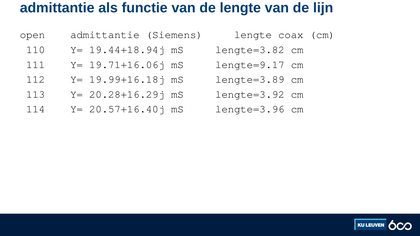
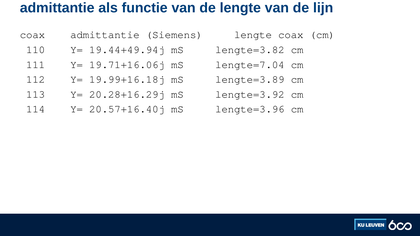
open: open -> coax (32, 35)
19.44+18.94j: 19.44+18.94j -> 19.44+49.94j (127, 50)
lengte=9.17: lengte=9.17 -> lengte=7.04 (250, 65)
